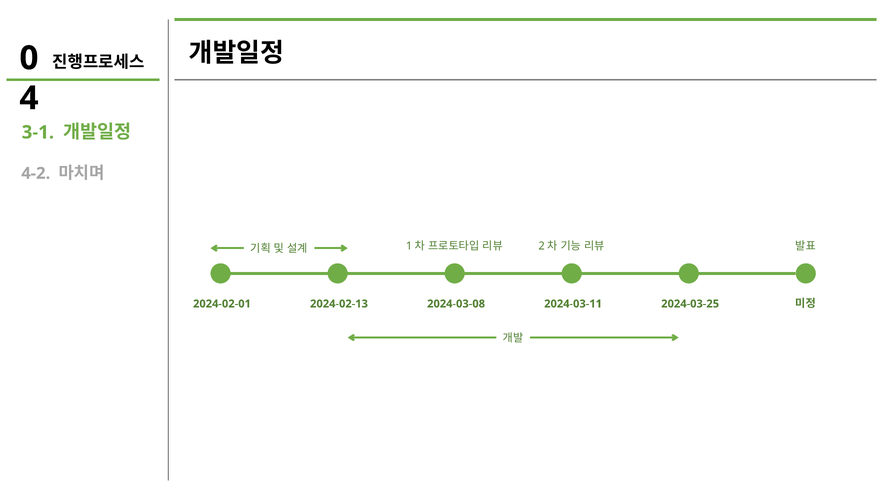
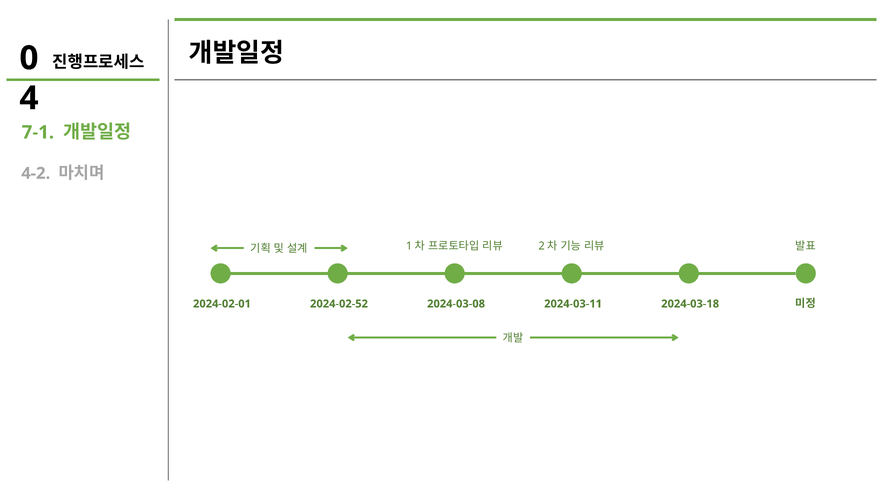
3-1: 3-1 -> 7-1 (38, 132)
2024-02-13: 2024-02-13 -> 2024-02-52 (339, 304)
2024-03-25: 2024-03-25 -> 2024-03-18 (690, 304)
